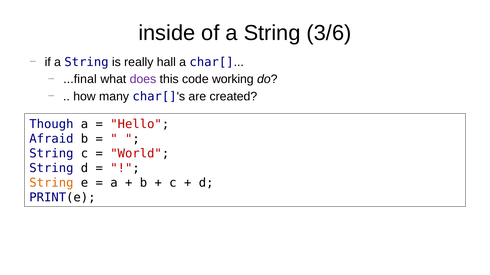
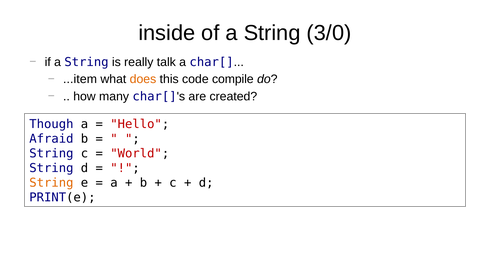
3/6: 3/6 -> 3/0 (329, 33)
hall: hall -> talk (166, 62)
...final: ...final -> ...item (80, 79)
does colour: purple -> orange (143, 79)
working: working -> compile (233, 79)
